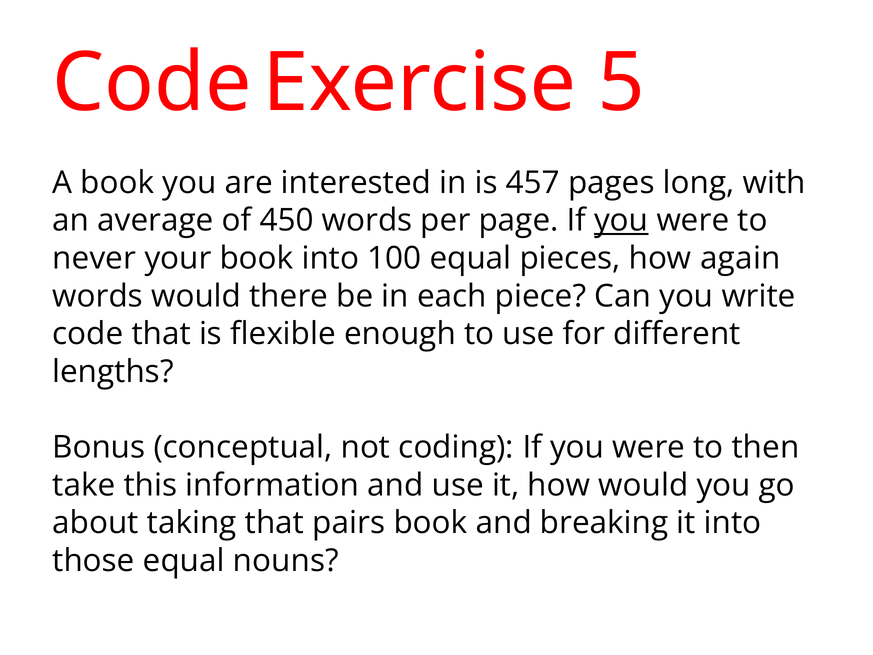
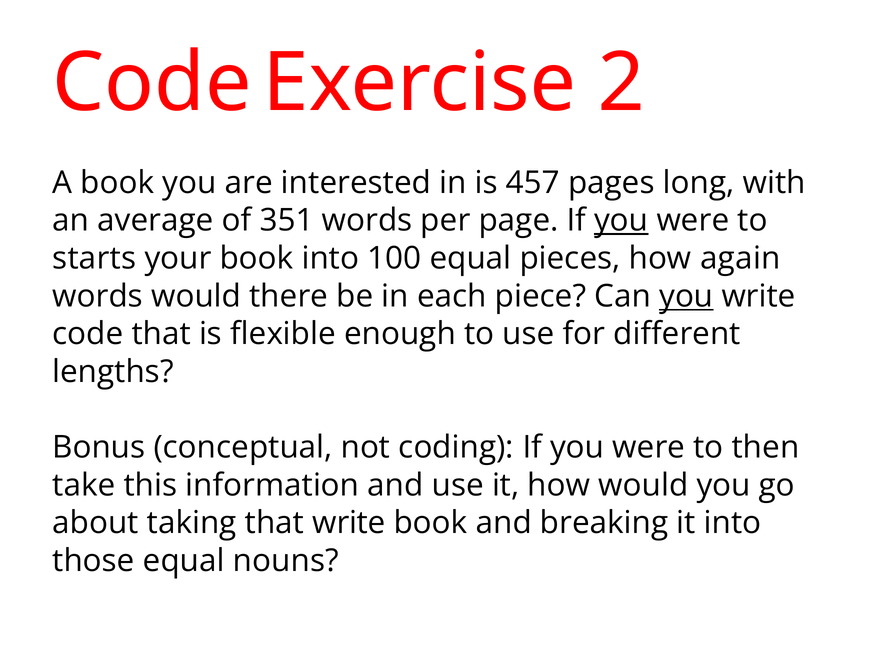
5: 5 -> 2 (622, 83)
450: 450 -> 351 (287, 220)
never: never -> starts (94, 258)
you underline: none -> present (686, 296)
that pairs: pairs -> write (349, 523)
